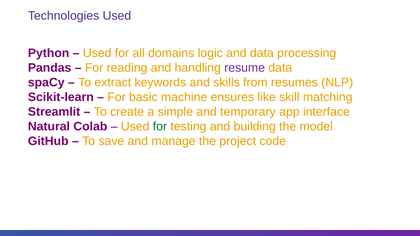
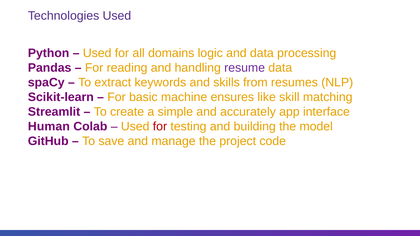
temporary: temporary -> accurately (248, 112)
Natural: Natural -> Human (49, 127)
for colour: green -> red (160, 127)
